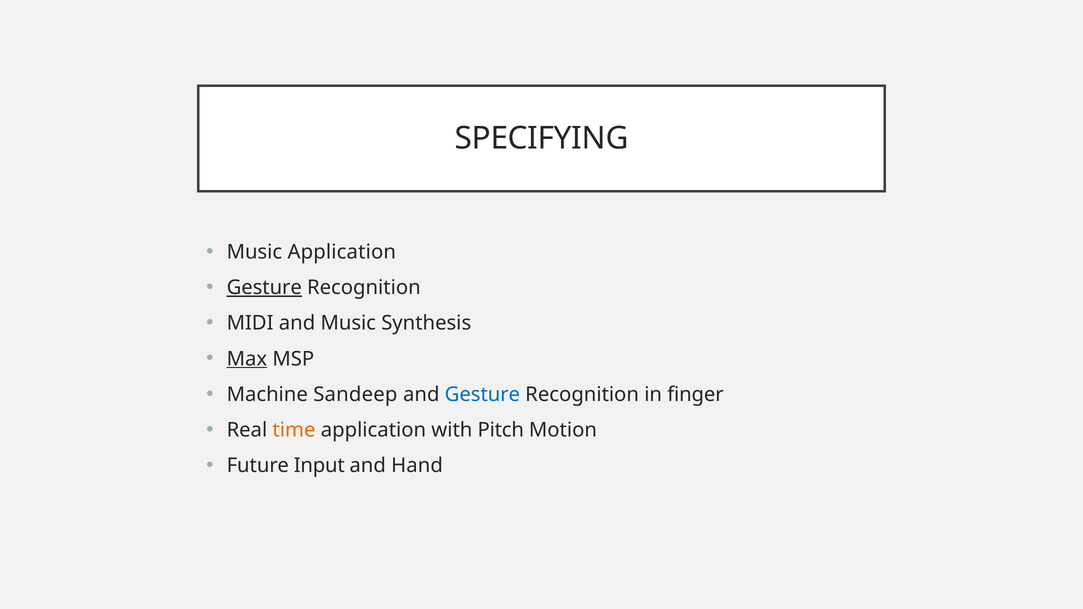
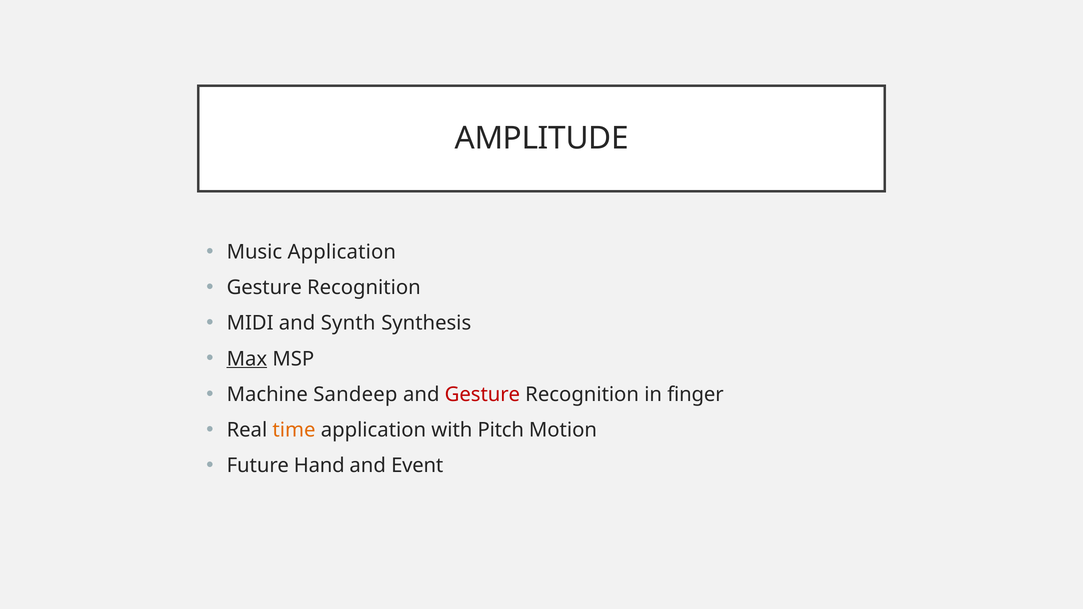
SPECIFYING: SPECIFYING -> AMPLITUDE (542, 138)
Gesture underline: present -> none (264, 288)
and Music: Music -> Synth (348, 323)
Gesture colour: blue -> red (482, 395)
Input: Input -> Hand (319, 466)
Hand: Hand -> Event (417, 466)
